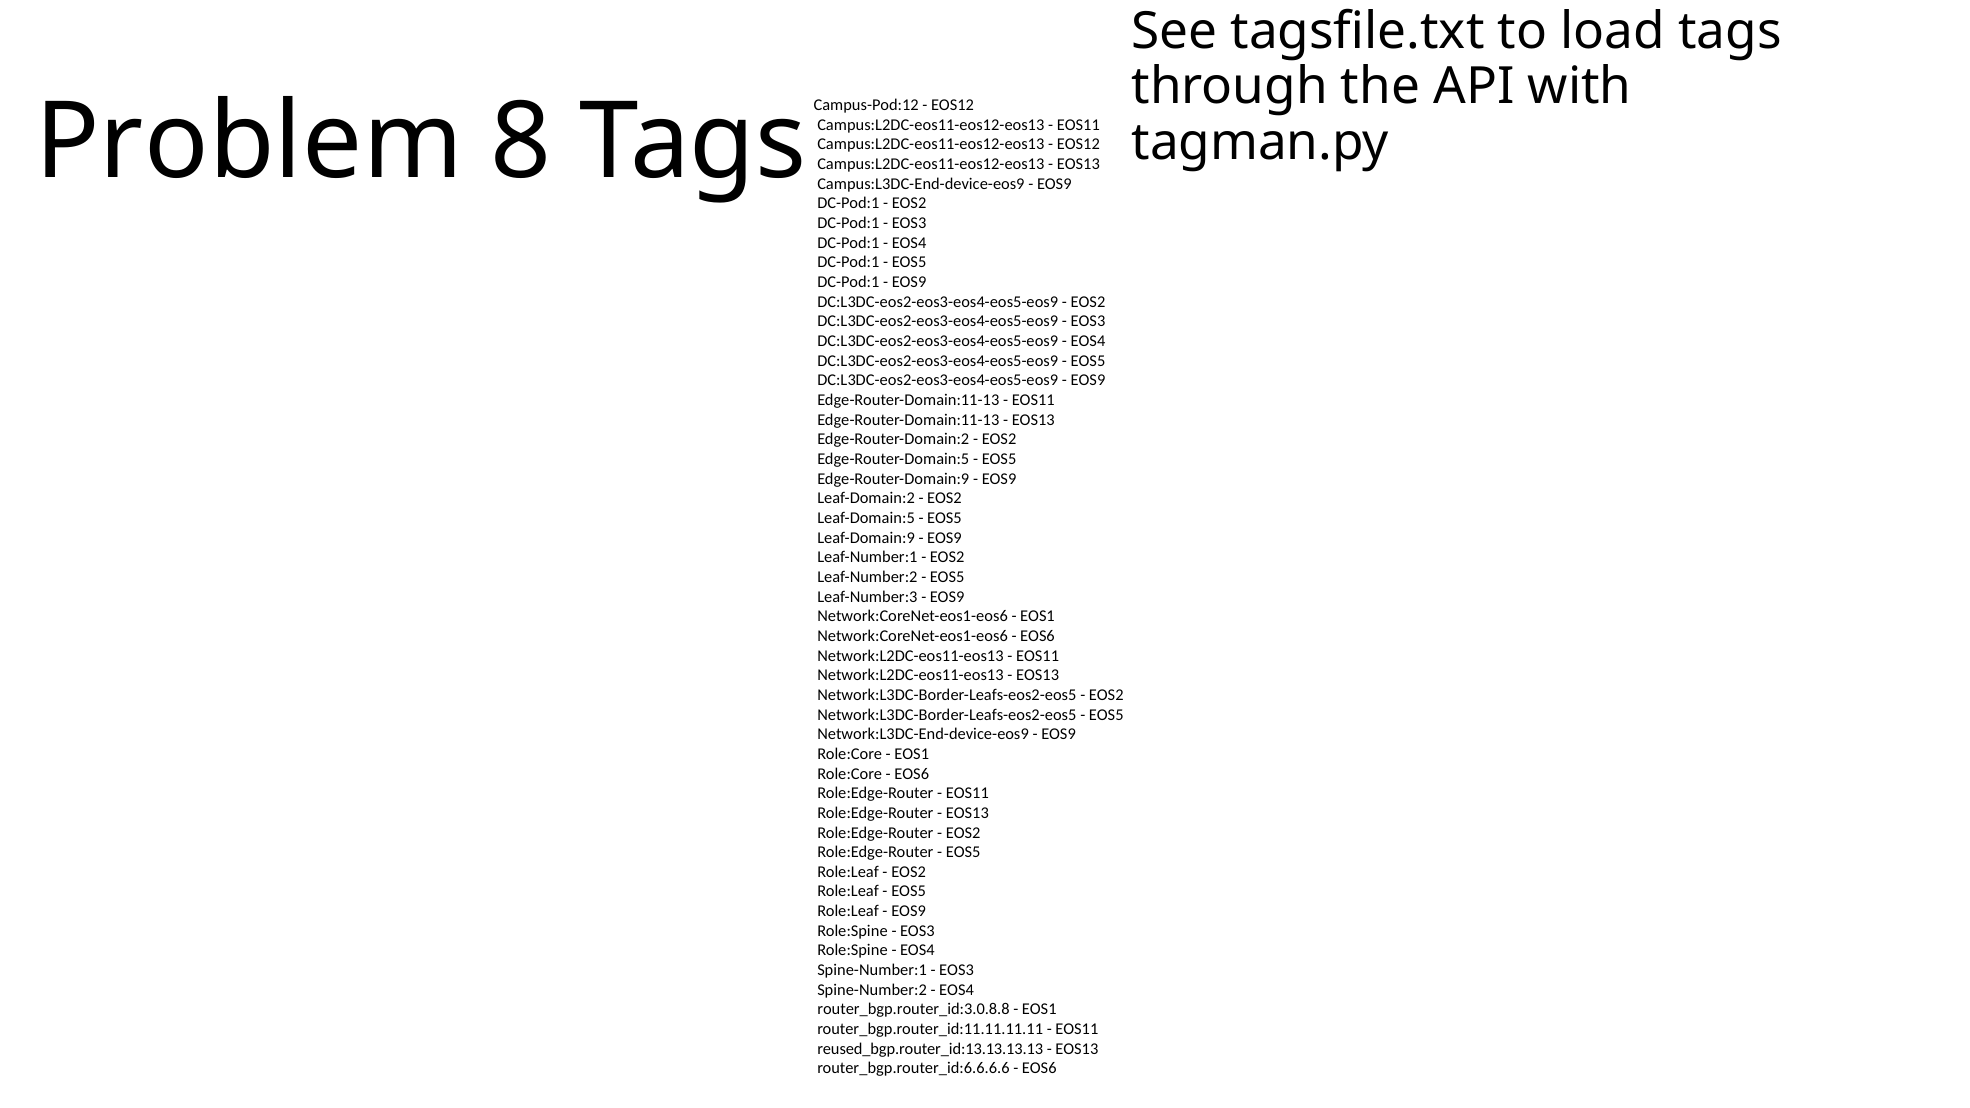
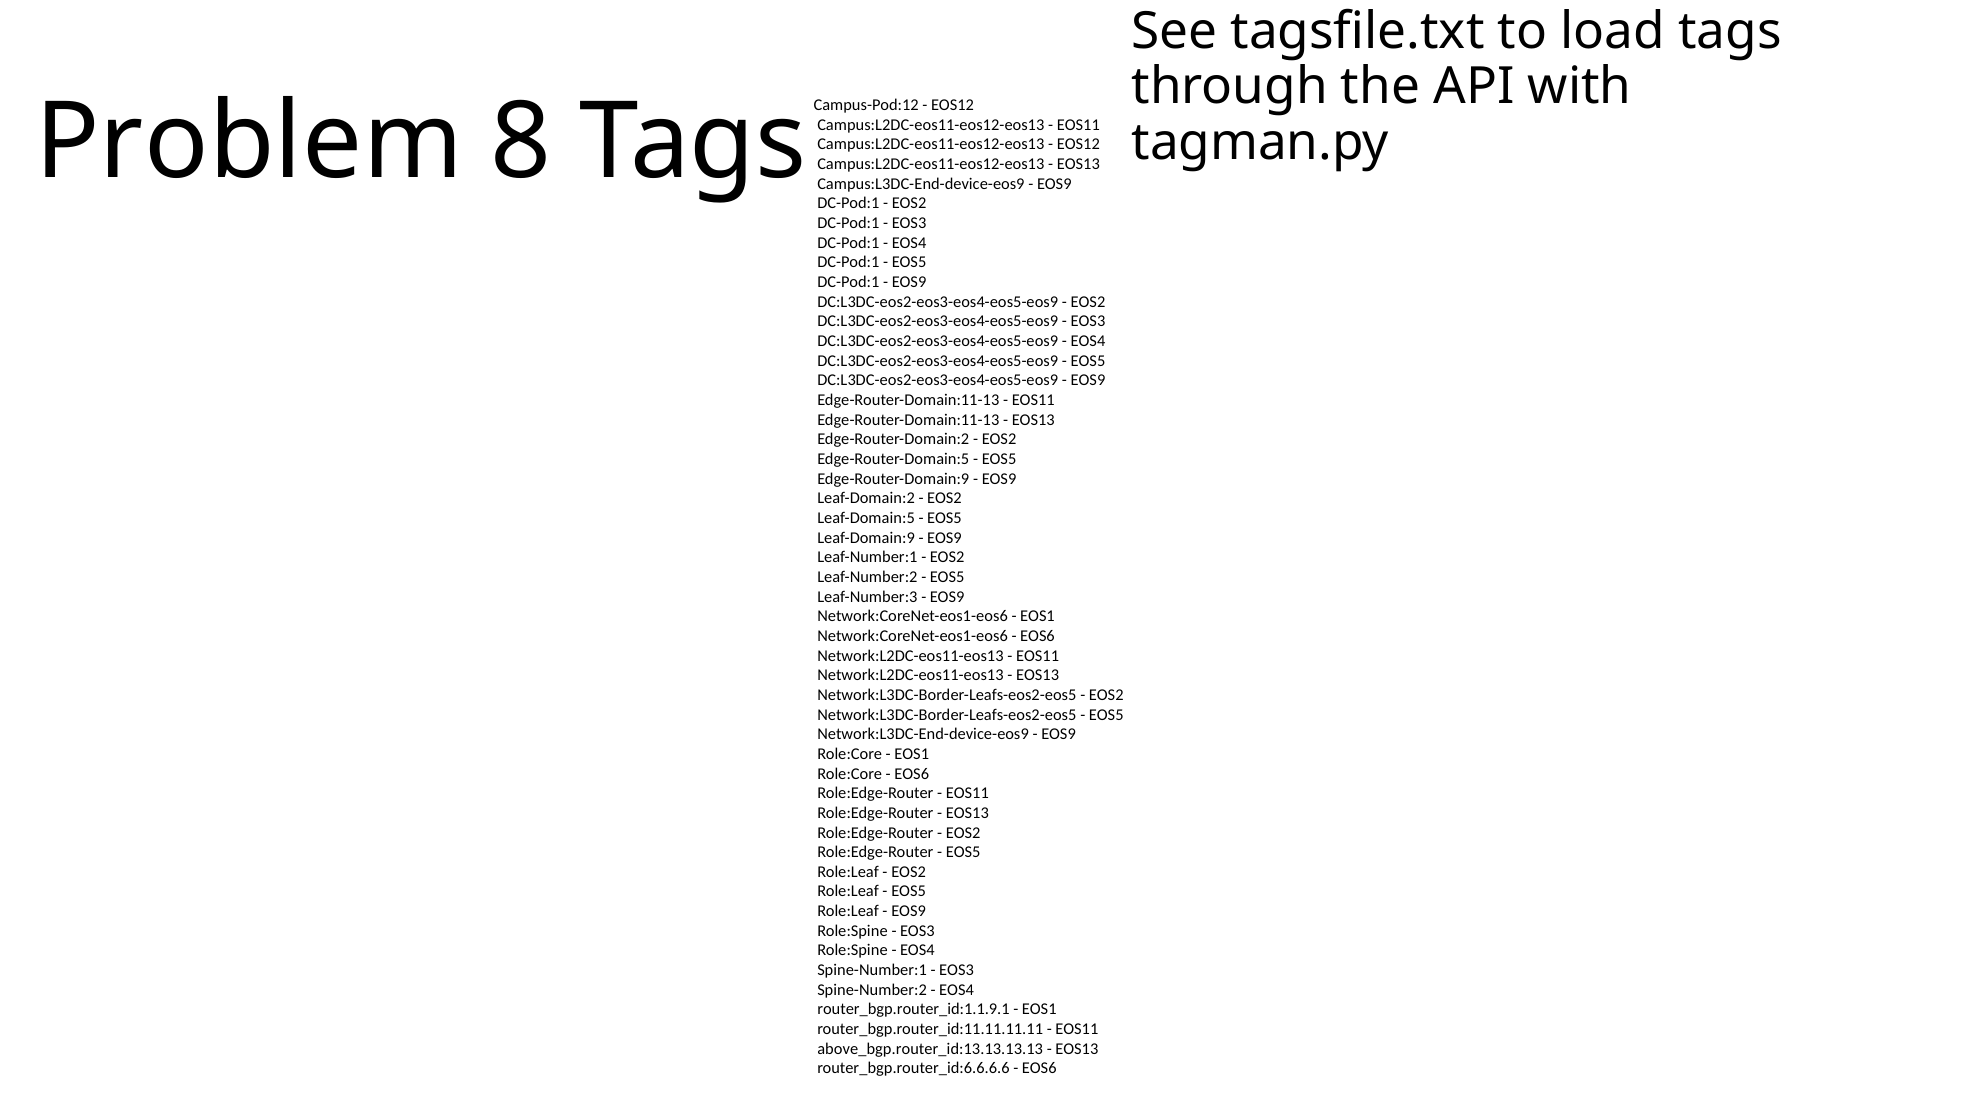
router_bgp.router_id:3.0.8.8: router_bgp.router_id:3.0.8.8 -> router_bgp.router_id:1.1.9.1 (913, 1010)
reused_bgp.router_id:13.13.13.13: reused_bgp.router_id:13.13.13.13 -> above_bgp.router_id:13.13.13.13 (930, 1049)
